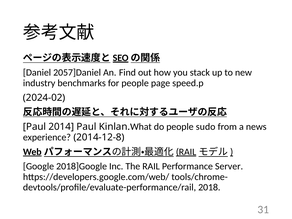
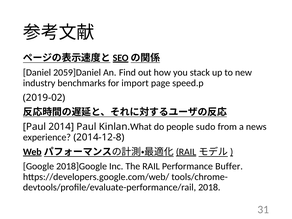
2057]Daniel: 2057]Daniel -> 2059]Daniel (77, 73)
for people: people -> import (135, 83)
2024-02: 2024-02 -> 2019-02 (44, 98)
Server: Server -> Buffer (229, 166)
